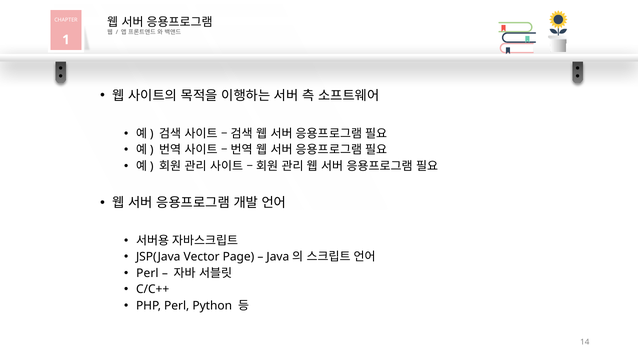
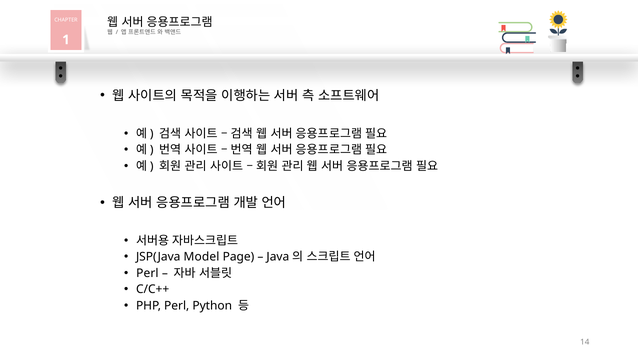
Vector: Vector -> Model (201, 257)
